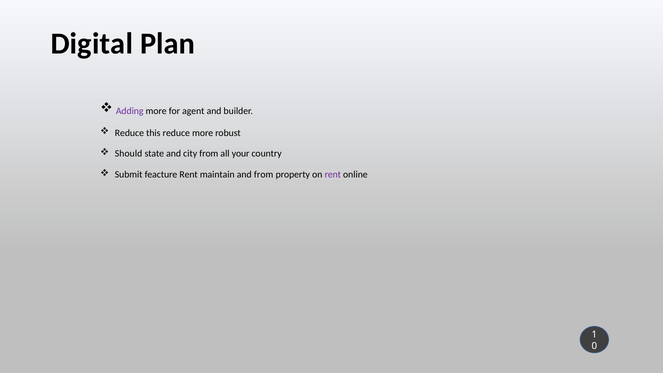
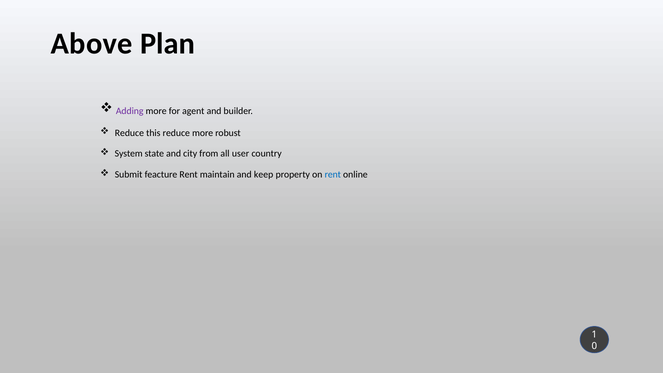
Digital: Digital -> Above (92, 44)
Should: Should -> System (129, 154)
your: your -> user (241, 154)
and from: from -> keep (264, 175)
rent colour: purple -> blue (333, 175)
